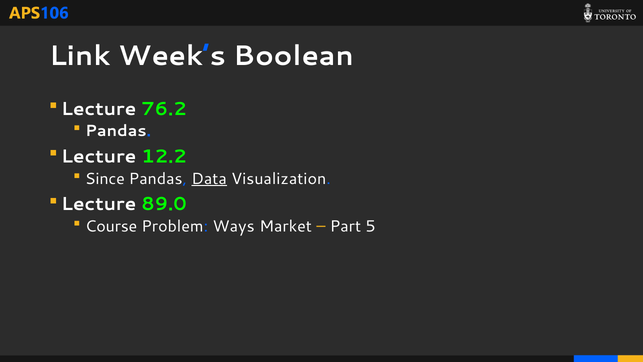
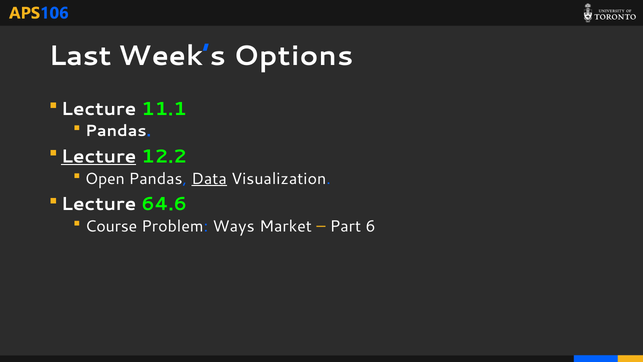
Link: Link -> Last (80, 56)
Boolean: Boolean -> Options (294, 56)
76.2: 76.2 -> 11.1 (164, 109)
Lecture underline: none -> present (99, 156)
Since: Since -> Open (105, 179)
89.0: 89.0 -> 64.6 (164, 204)
5: 5 -> 6 (371, 226)
